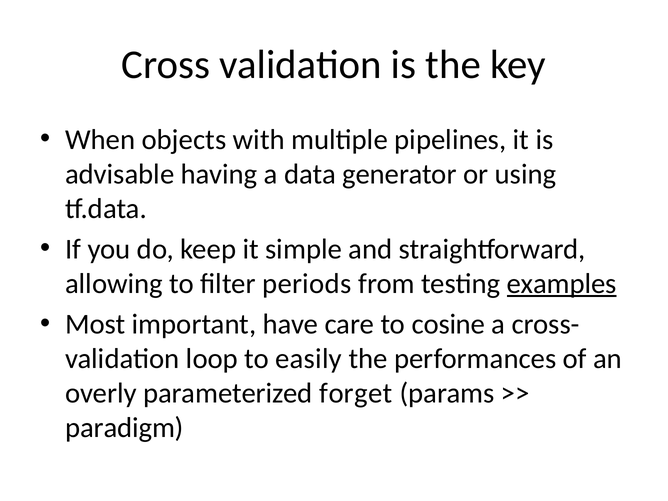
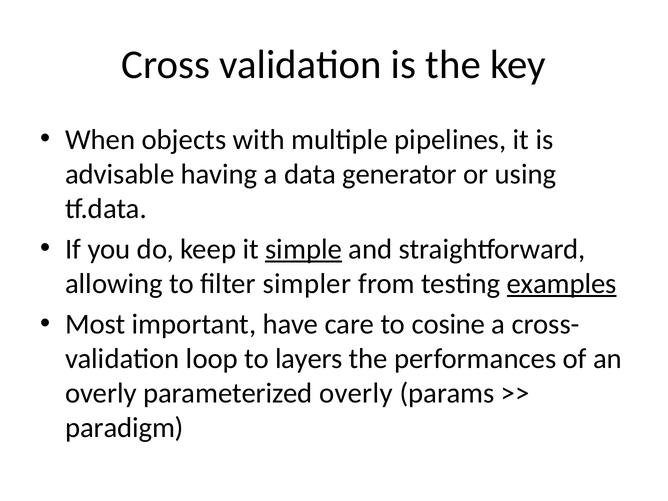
simple underline: none -> present (304, 249)
periods: periods -> simpler (307, 284)
easily: easily -> layers (309, 359)
parameterized forget: forget -> overly (356, 393)
